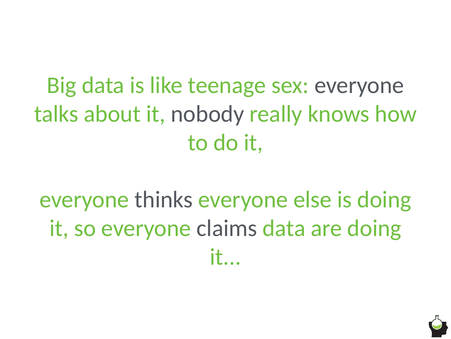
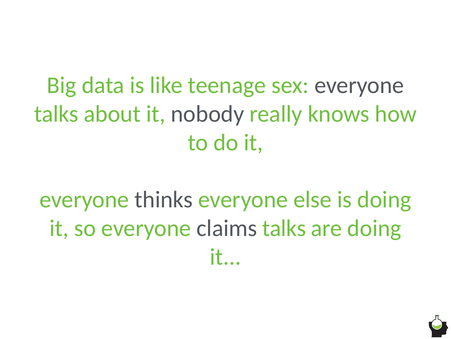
claims data: data -> talks (284, 228)
